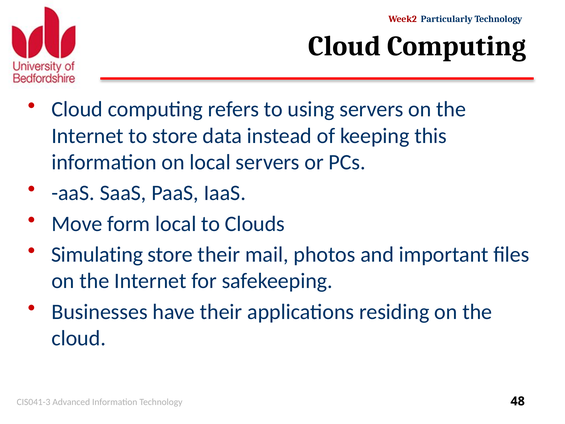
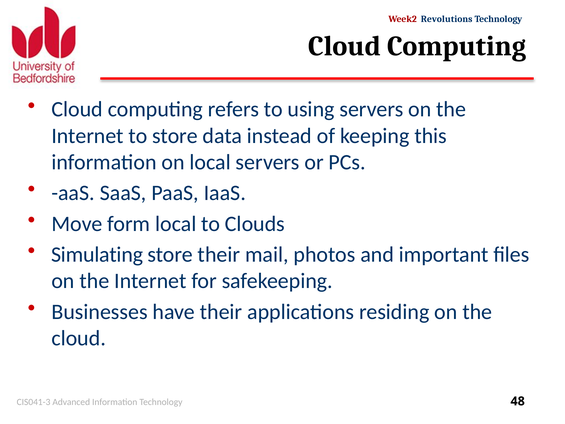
Particularly: Particularly -> Revolutions (447, 19)
